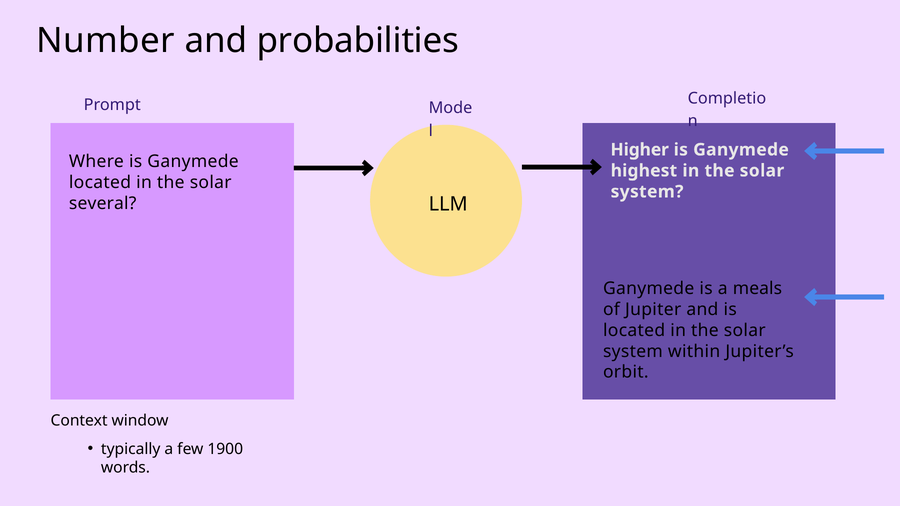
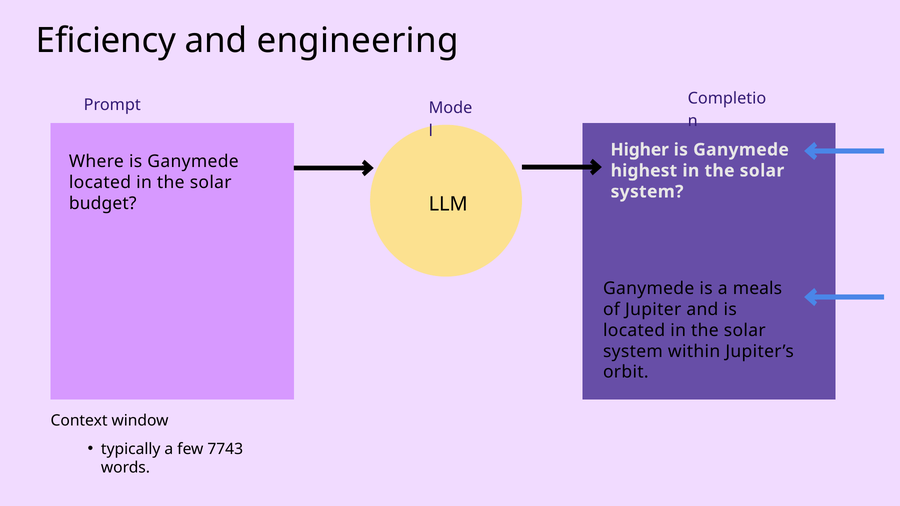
Number: Number -> Eficiency (106, 41)
probabilities: probabilities -> engineering (358, 41)
several: several -> budget (103, 204)
1900: 1900 -> 7743 (225, 449)
